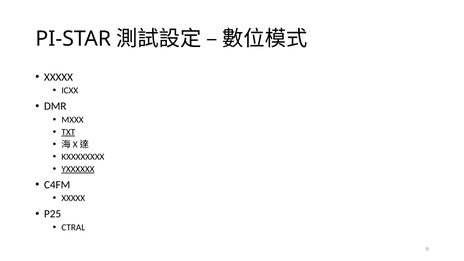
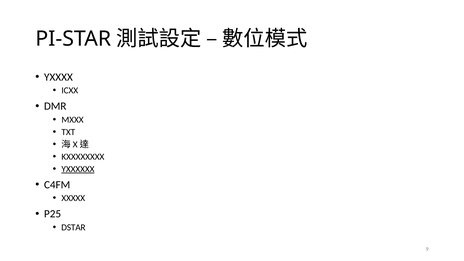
XXXXX: XXXXX -> YXXXX (58, 77)
TXT underline: present -> none (68, 132)
CTRAL: CTRAL -> DSTAR (73, 227)
